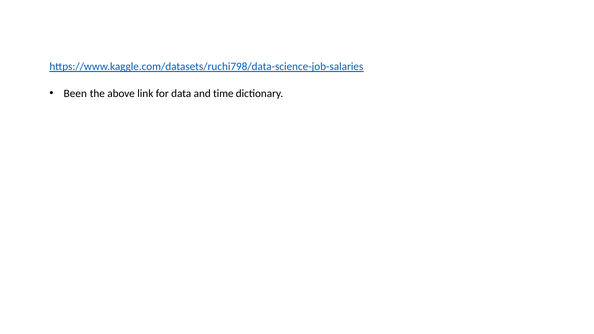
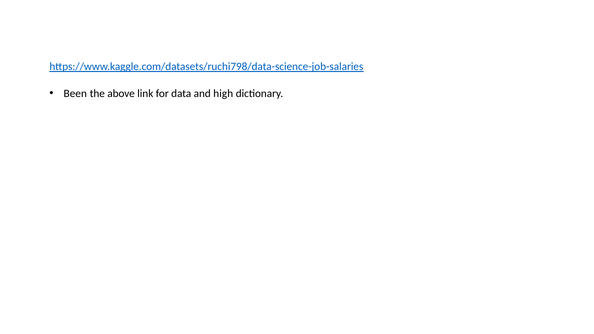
time: time -> high (223, 94)
